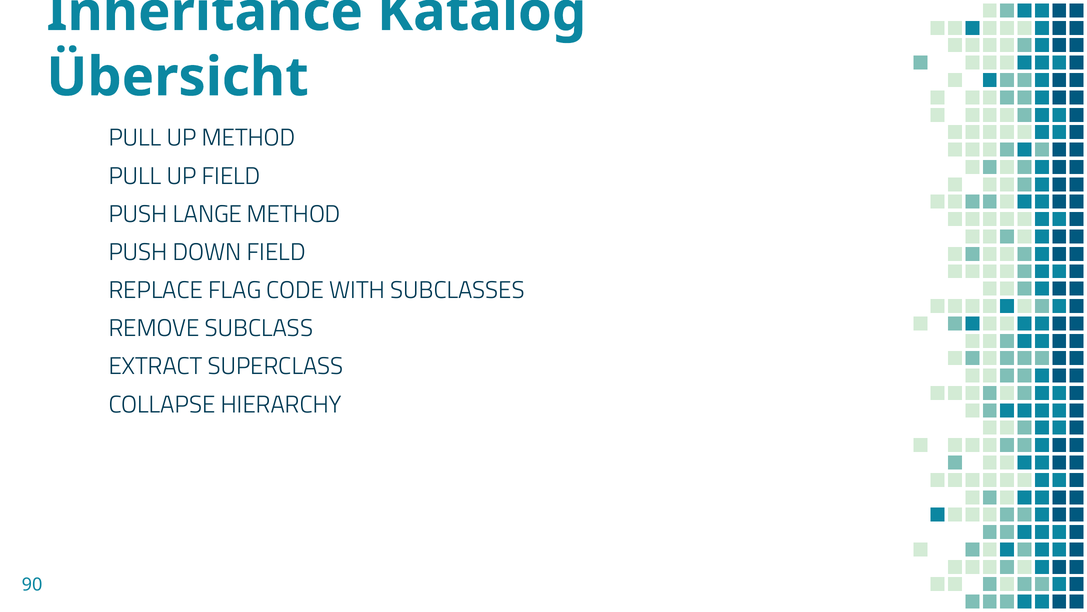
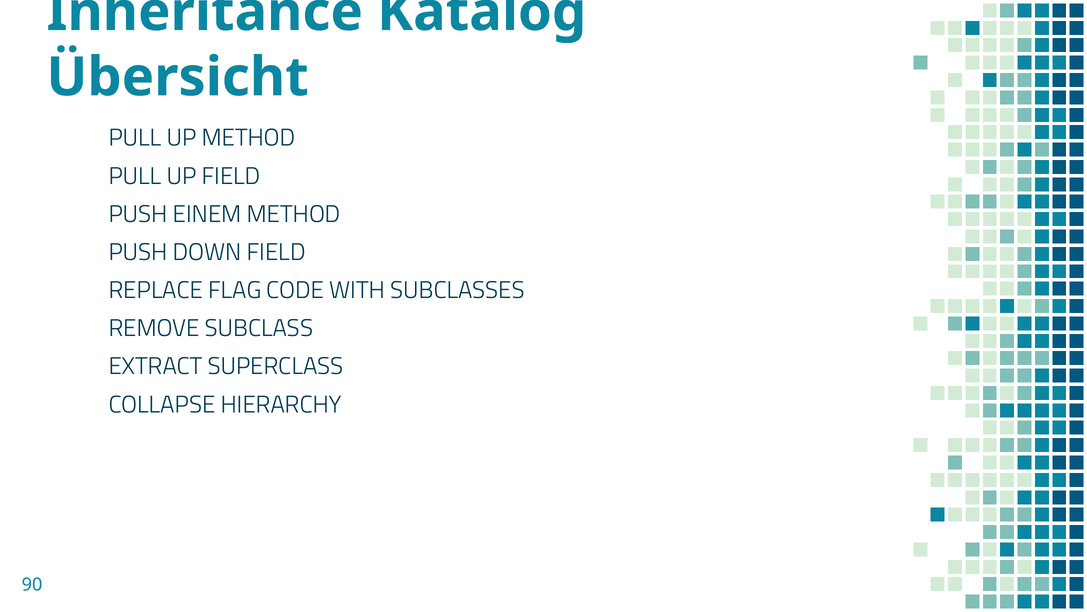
LANGE: LANGE -> EINEM (207, 214)
